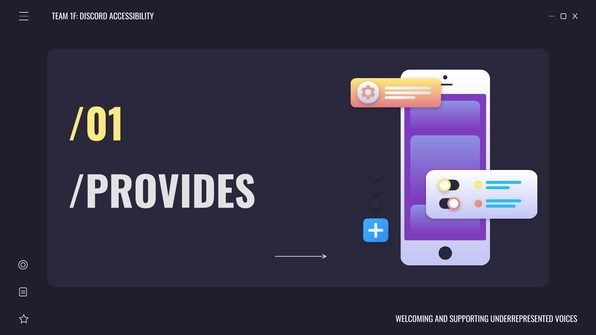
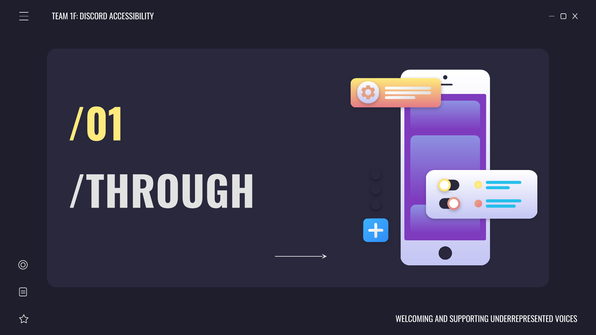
/PROVIDES: /PROVIDES -> /THROUGH (161, 194)
